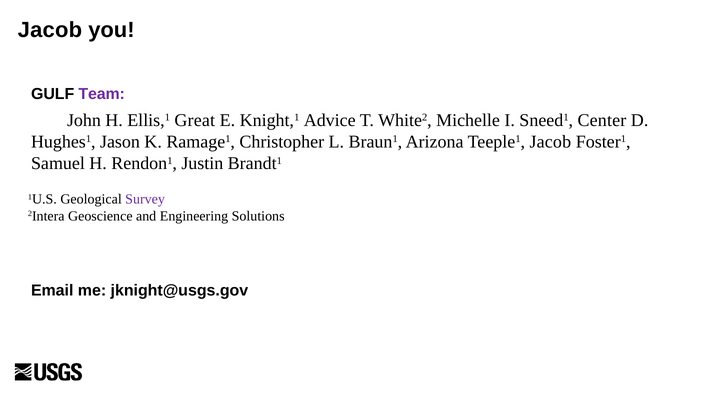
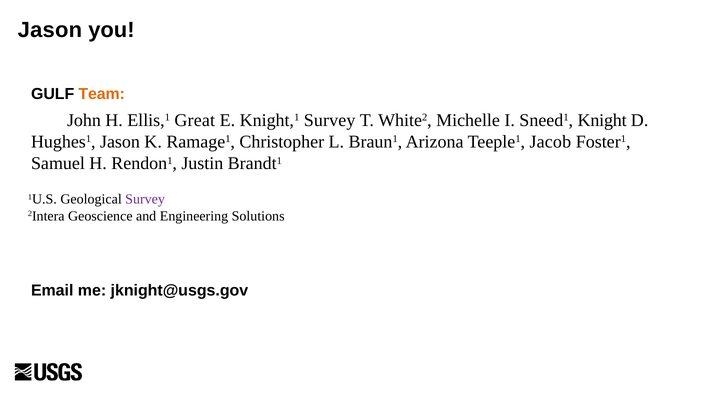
Jacob: Jacob -> Jason (50, 30)
Team colour: purple -> orange (102, 94)
Knight,1 Advice: Advice -> Survey (330, 121)
Center: Center -> Knight (602, 121)
